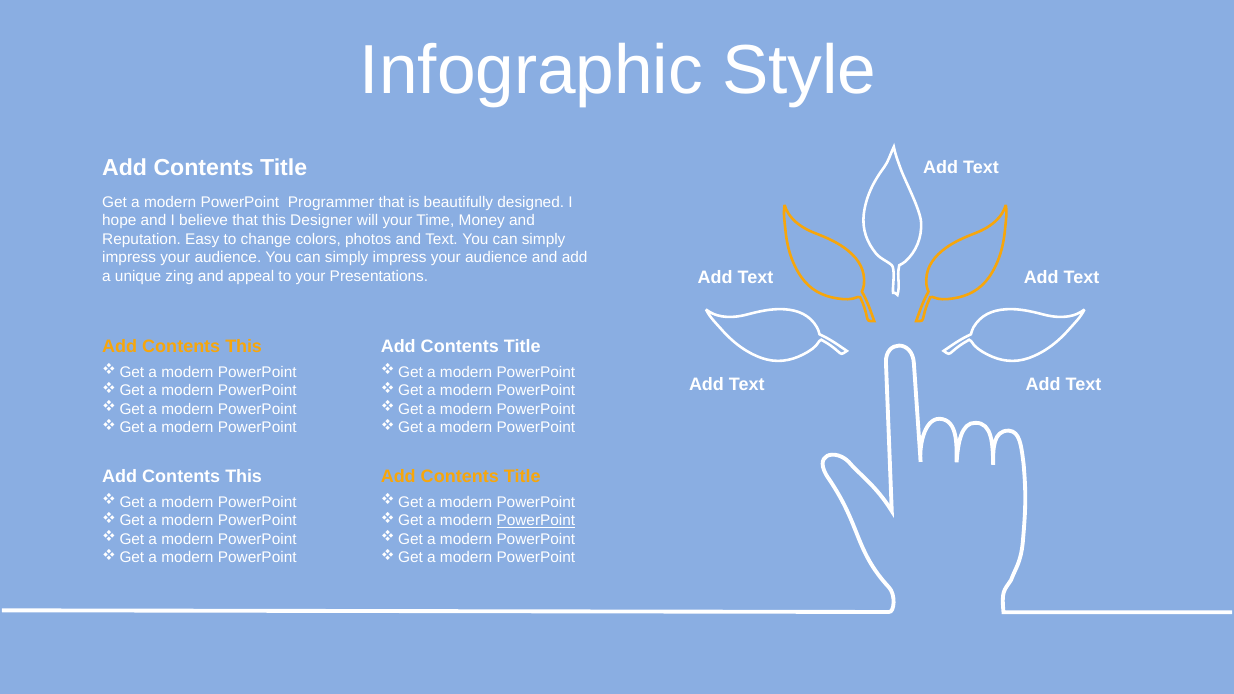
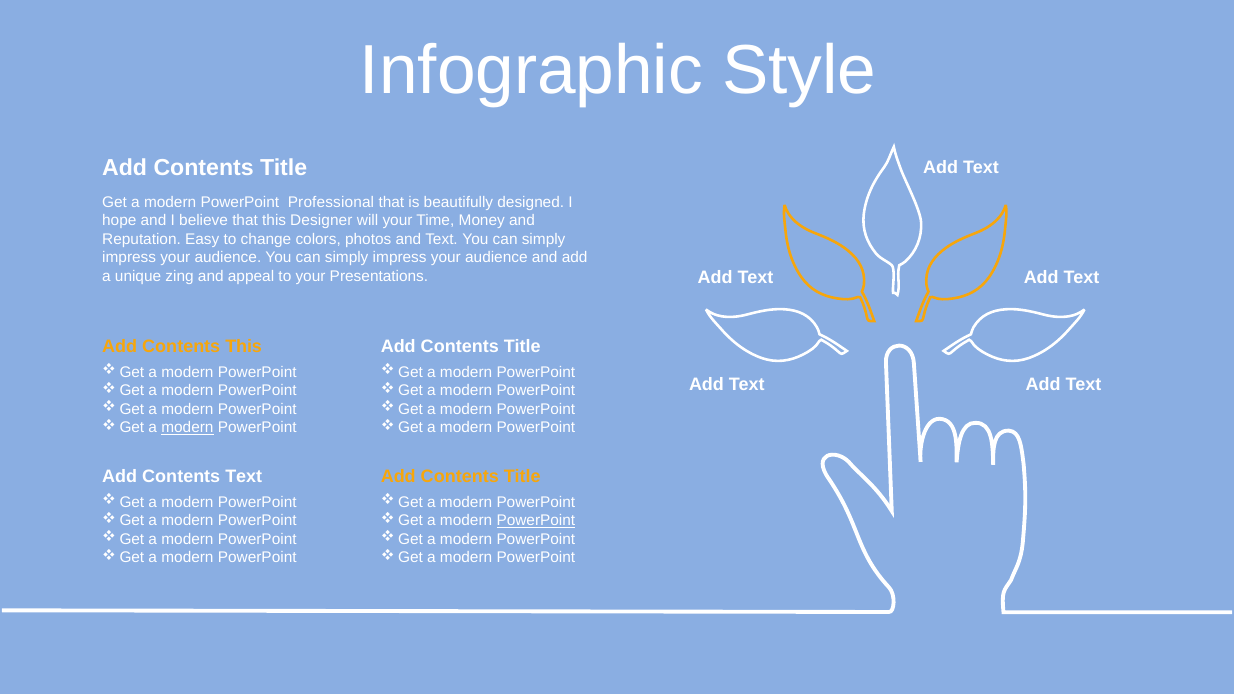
Programmer: Programmer -> Professional (331, 202)
modern underline: none -> present (187, 428)
This: This -> Text (244, 477)
